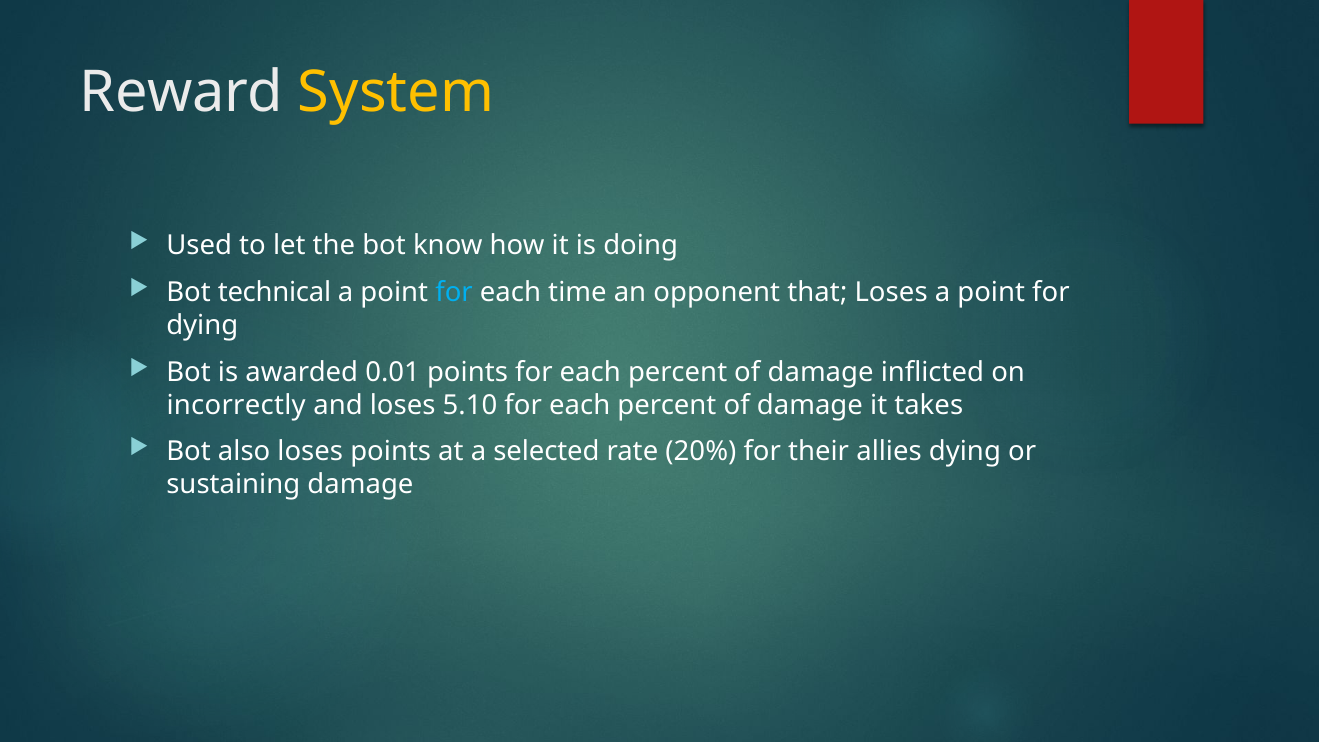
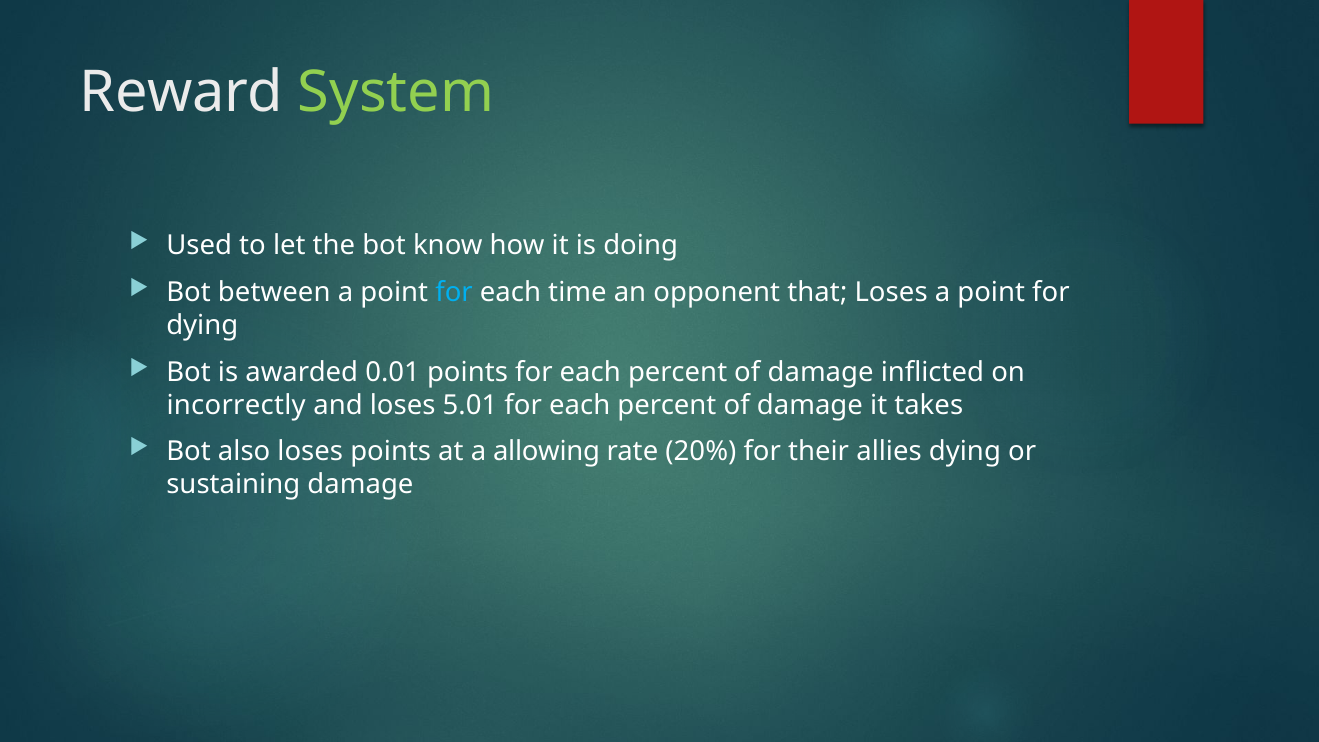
System colour: yellow -> light green (396, 93)
technical: technical -> between (274, 292)
5.10: 5.10 -> 5.01 (470, 405)
selected: selected -> allowing (547, 452)
